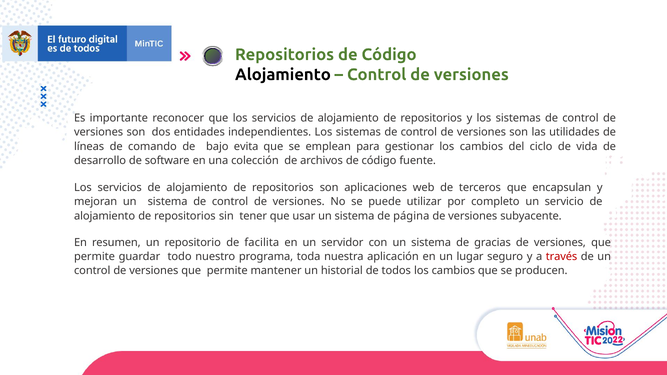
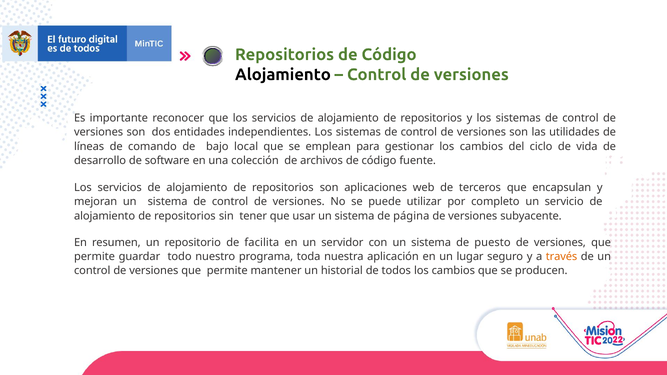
evita: evita -> local (246, 147)
gracias: gracias -> puesto (492, 243)
través colour: red -> orange (562, 257)
